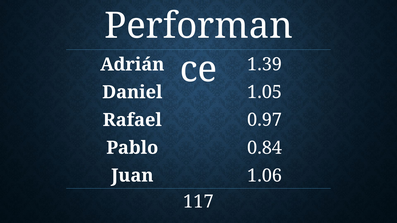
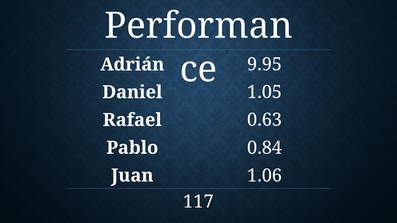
1.39: 1.39 -> 9.95 (265, 65)
0.97: 0.97 -> 0.63 (265, 120)
